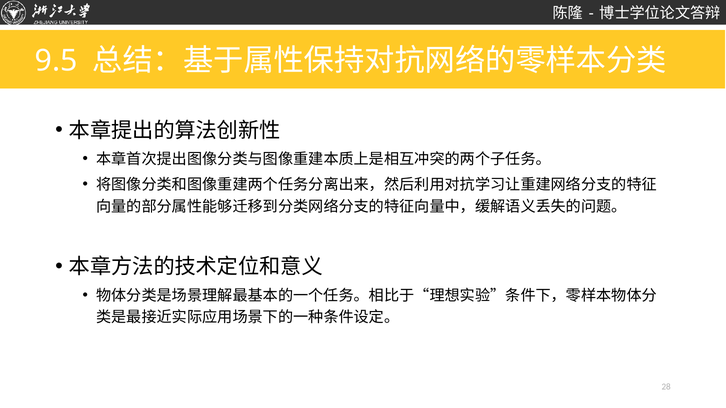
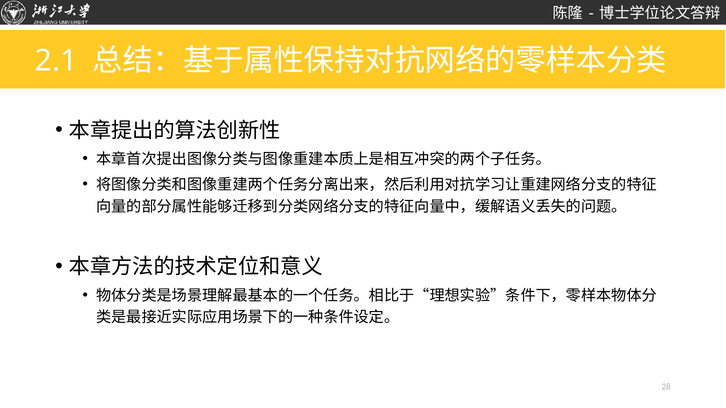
9.5: 9.5 -> 2.1 (56, 61)
